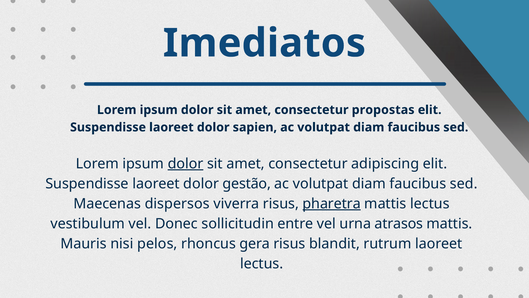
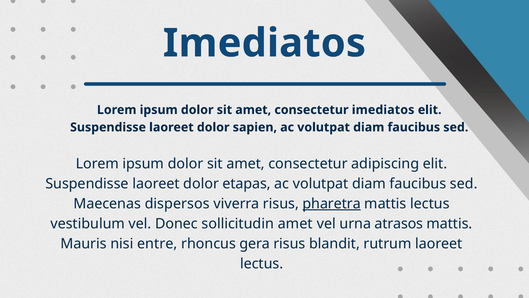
consectetur propostas: propostas -> imediatos (383, 110)
dolor underline: present -> none (186, 163)
gestão: gestão -> etapas (247, 183)
sollicitudin entre: entre -> amet (295, 223)
pelos: pelos -> entre (157, 243)
